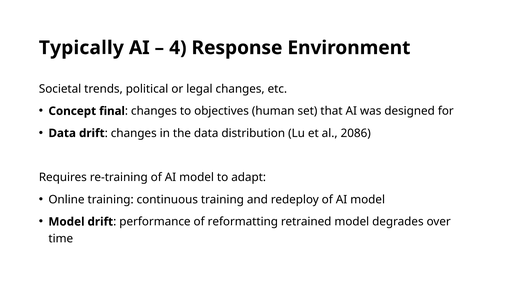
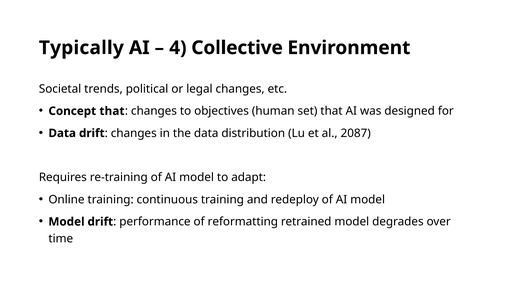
Response: Response -> Collective (237, 48)
Concept final: final -> that (112, 111)
2086: 2086 -> 2087 (356, 133)
